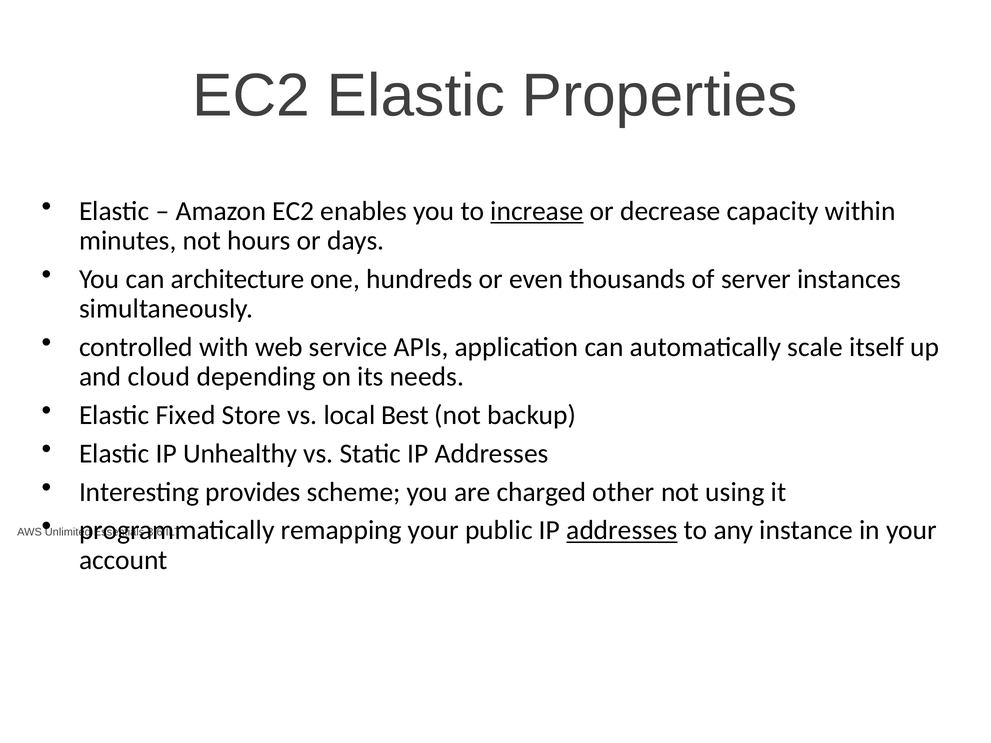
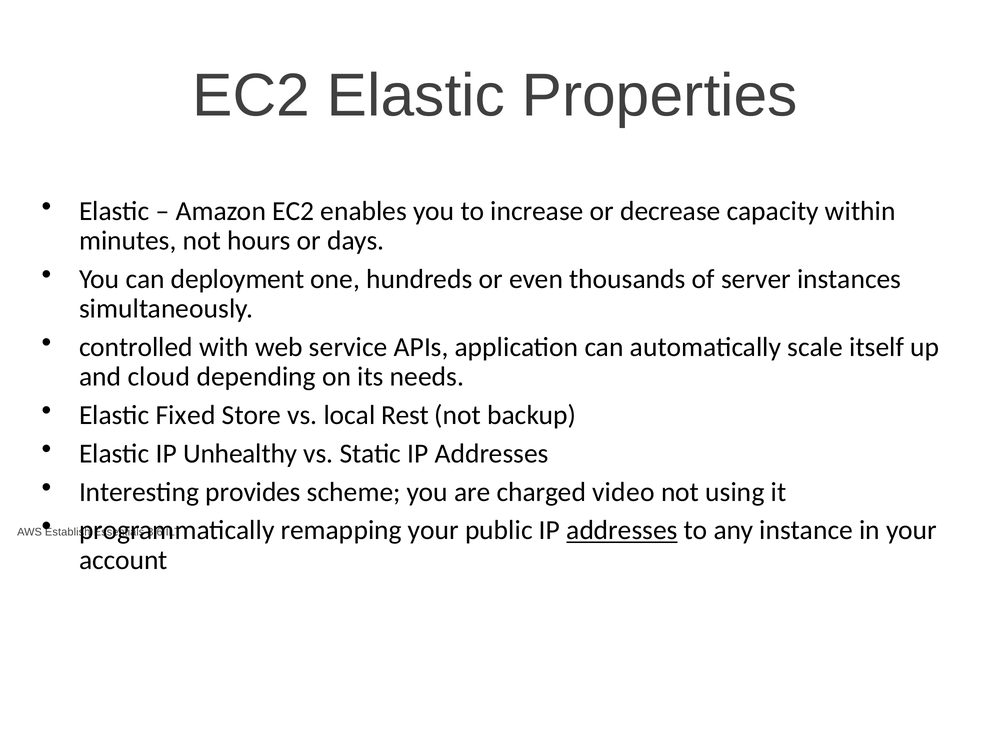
increase underline: present -> none (537, 211)
architecture: architecture -> deployment (238, 279)
Best: Best -> Rest (405, 415)
other: other -> video (623, 492)
Unlimited: Unlimited -> Establish (68, 532)
